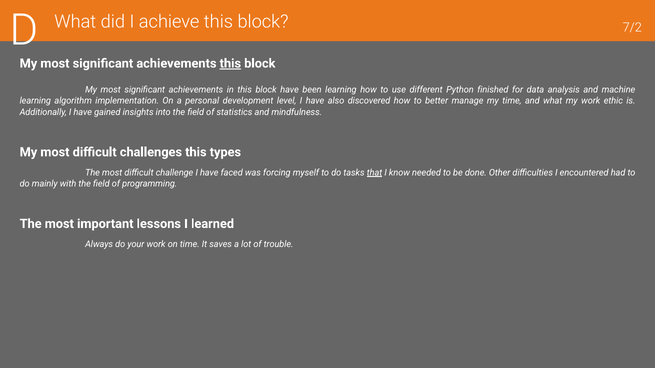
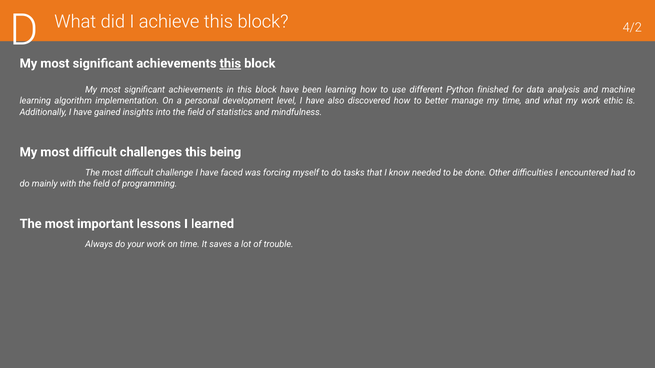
7/2: 7/2 -> 4/2 (632, 28)
types: types -> being (225, 152)
that underline: present -> none (375, 173)
